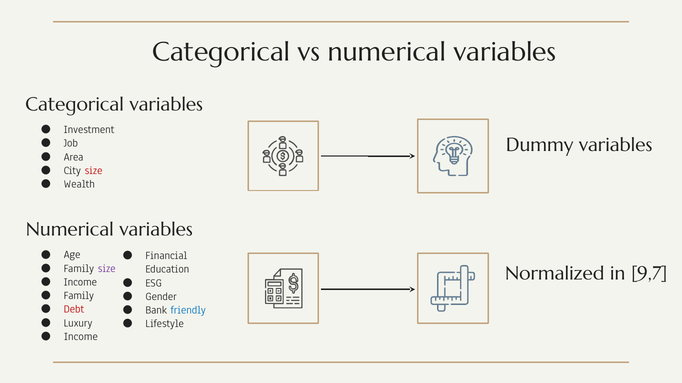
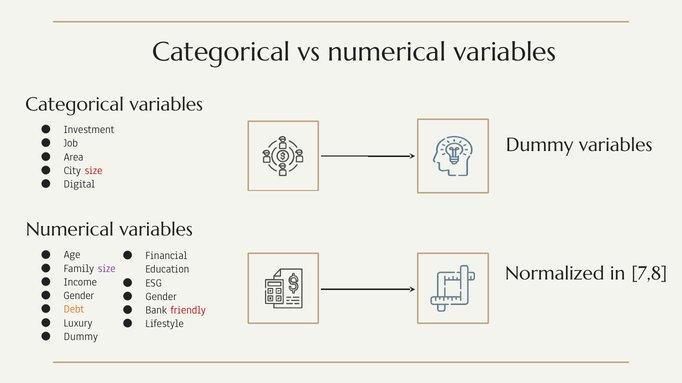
Wealth: Wealth -> Digital (79, 184)
9,7: 9,7 -> 7,8 (649, 274)
Family: Family -> Gender (79, 296)
Debt colour: red -> orange (74, 310)
friendly colour: blue -> red (188, 311)
Income: Income -> Dummy (81, 337)
